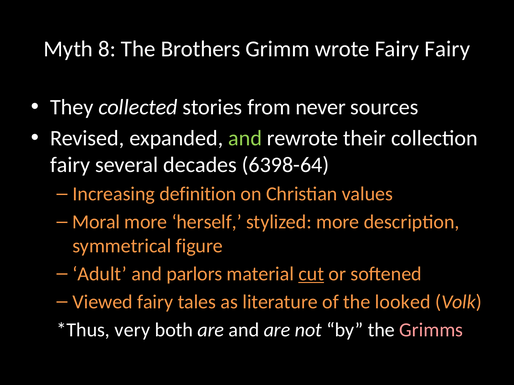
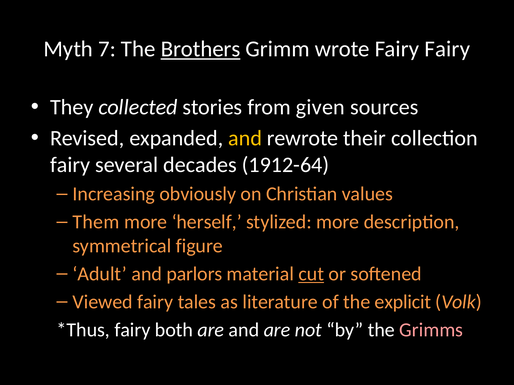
8: 8 -> 7 (107, 49)
Brothers underline: none -> present (201, 49)
never: never -> given (320, 107)
and colour: light green -> yellow (245, 138)
6398-64: 6398-64 -> 1912-64 (286, 165)
definition: definition -> obviously (198, 194)
Moral: Moral -> Them (96, 222)
looked: looked -> explicit (403, 302)
very: very -> fairy (132, 330)
